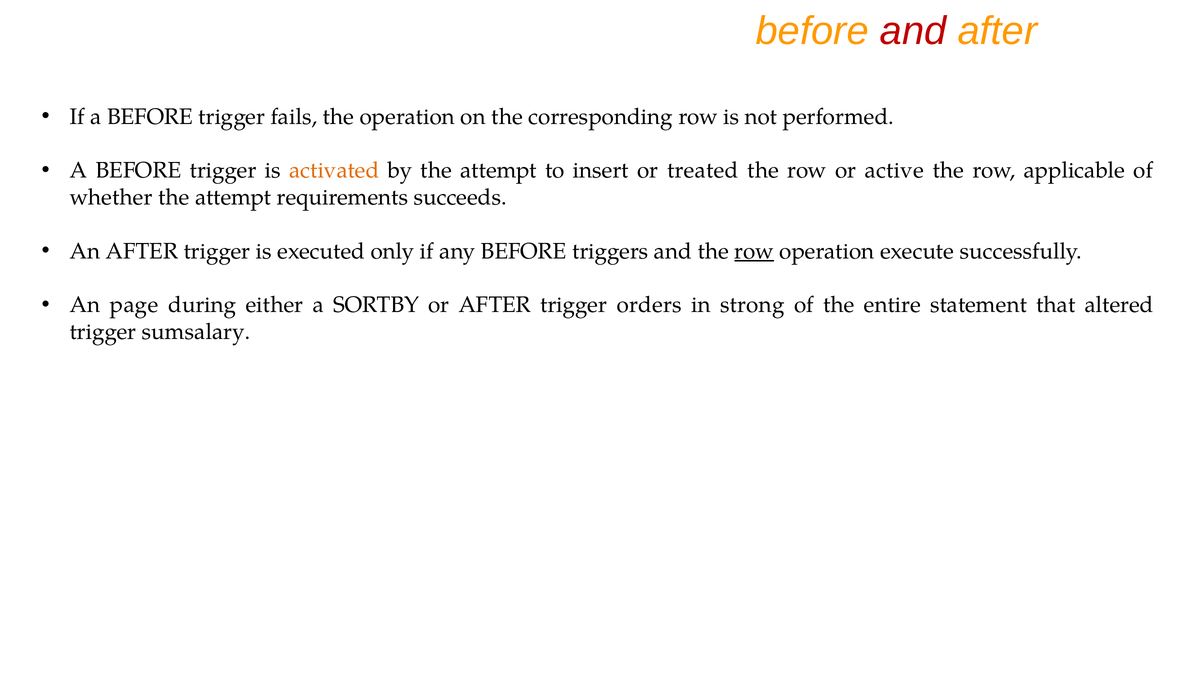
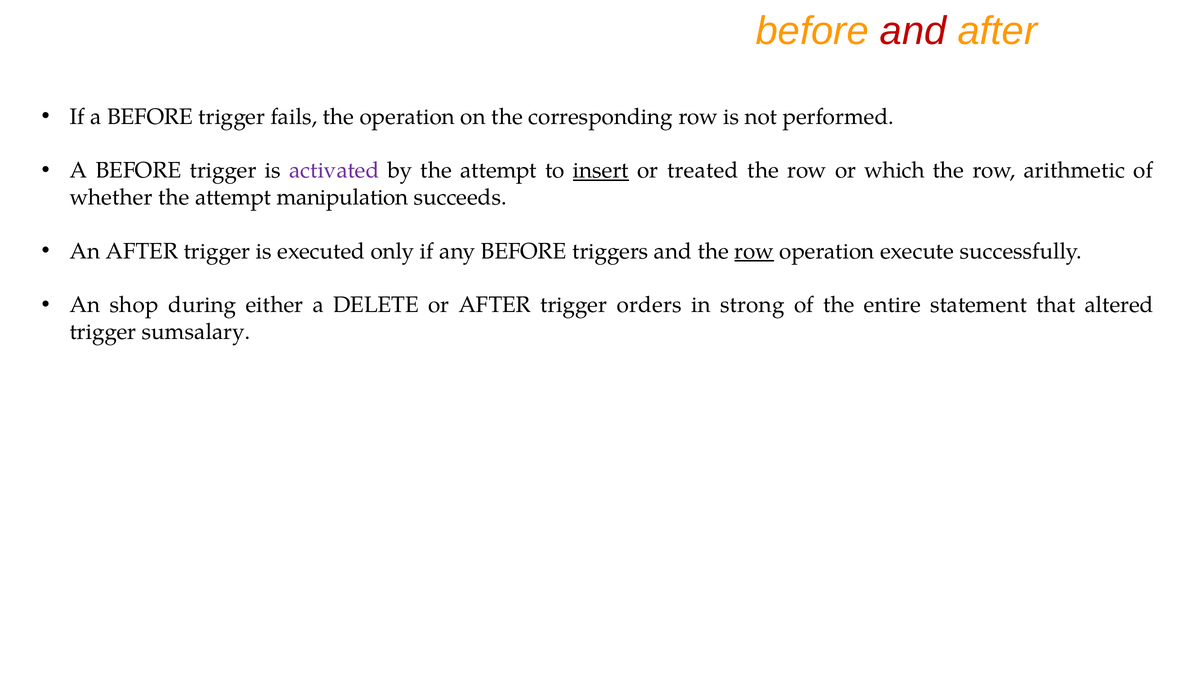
activated colour: orange -> purple (334, 170)
insert underline: none -> present (601, 170)
active: active -> which (895, 170)
applicable: applicable -> arithmetic (1074, 170)
requirements: requirements -> manipulation (342, 197)
page: page -> shop (134, 305)
SORTBY: SORTBY -> DELETE (376, 305)
